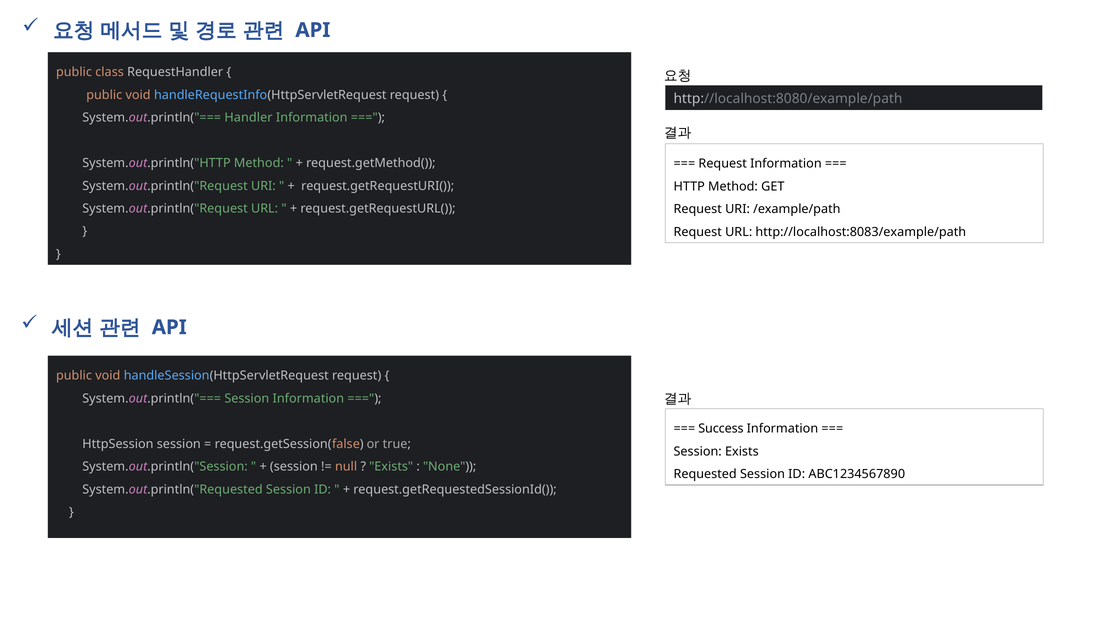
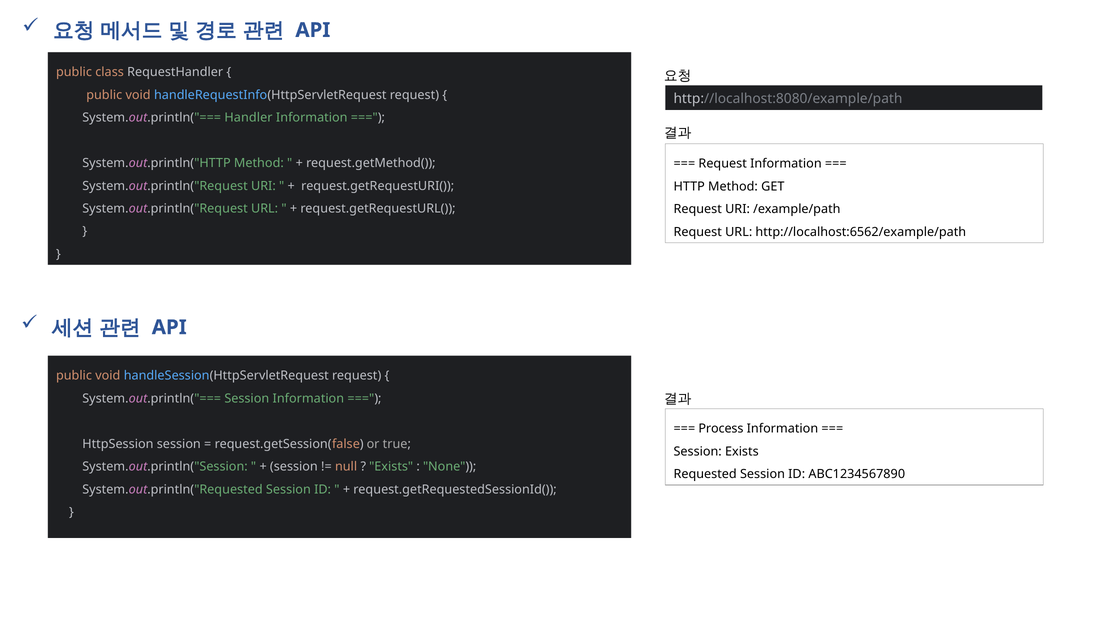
http://localhost:8083/example/path: http://localhost:8083/example/path -> http://localhost:6562/example/path (861, 232)
Success: Success -> Process (721, 429)
